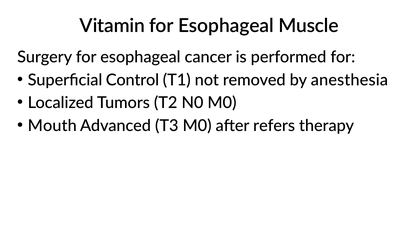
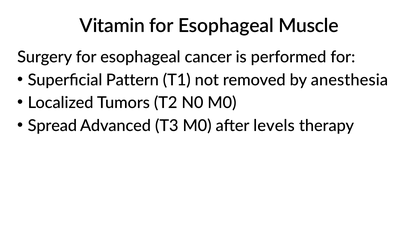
Control: Control -> Pattern (132, 80)
Mouth: Mouth -> Spread (52, 126)
refers: refers -> levels (274, 126)
